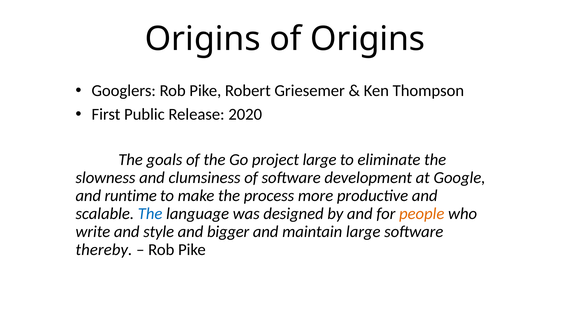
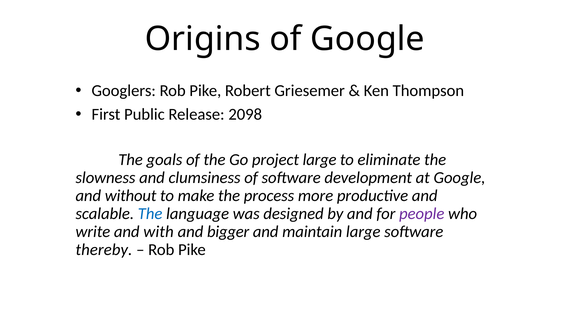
of Origins: Origins -> Google (368, 39)
2020: 2020 -> 2098 (245, 114)
runtime: runtime -> without (131, 195)
people colour: orange -> purple (422, 213)
style: style -> with (159, 231)
